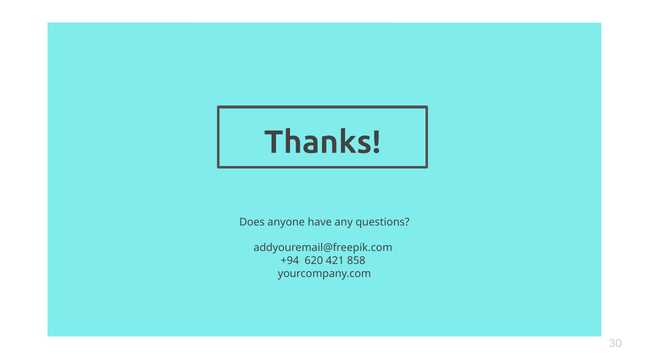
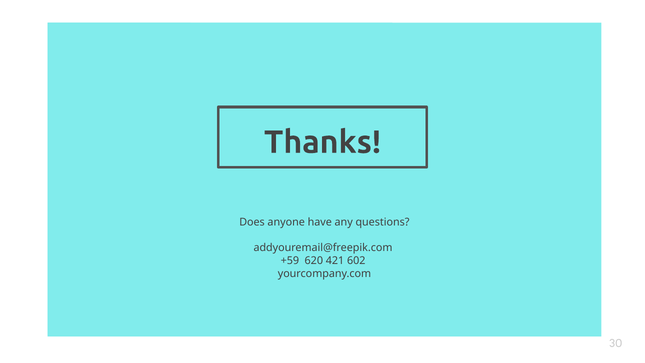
+94: +94 -> +59 (290, 261)
858: 858 -> 602 (356, 261)
